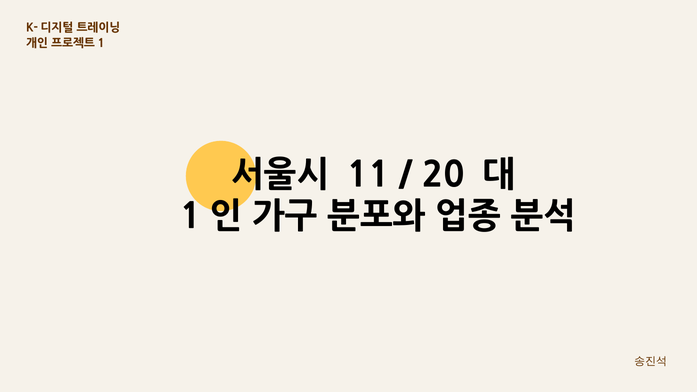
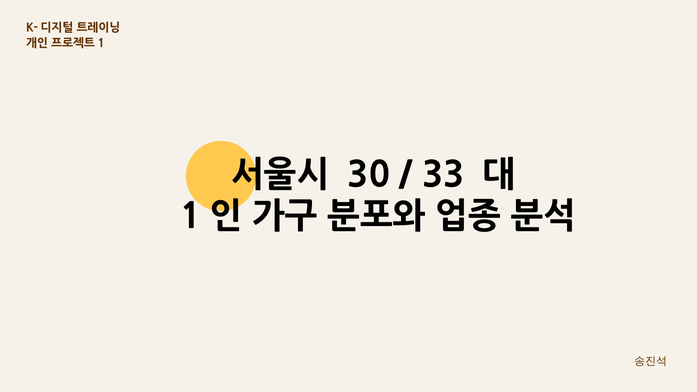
11: 11 -> 30 (369, 175)
20: 20 -> 33 (443, 175)
